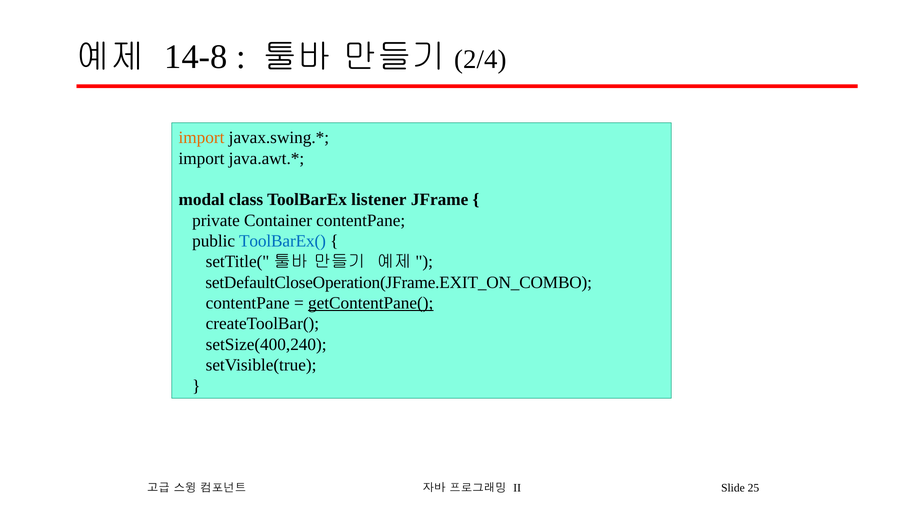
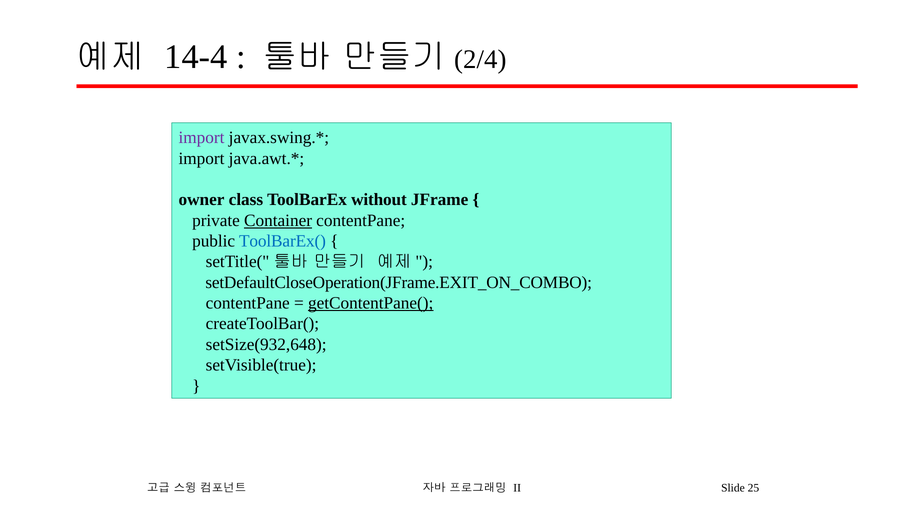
14-8: 14-8 -> 14-4 (196, 57)
import colour: orange -> purple (202, 138)
modal: modal -> owner (202, 200)
listener: listener -> without (379, 200)
Container underline: none -> present (278, 220)
setSize(400,240: setSize(400,240 -> setSize(932,648 (266, 344)
